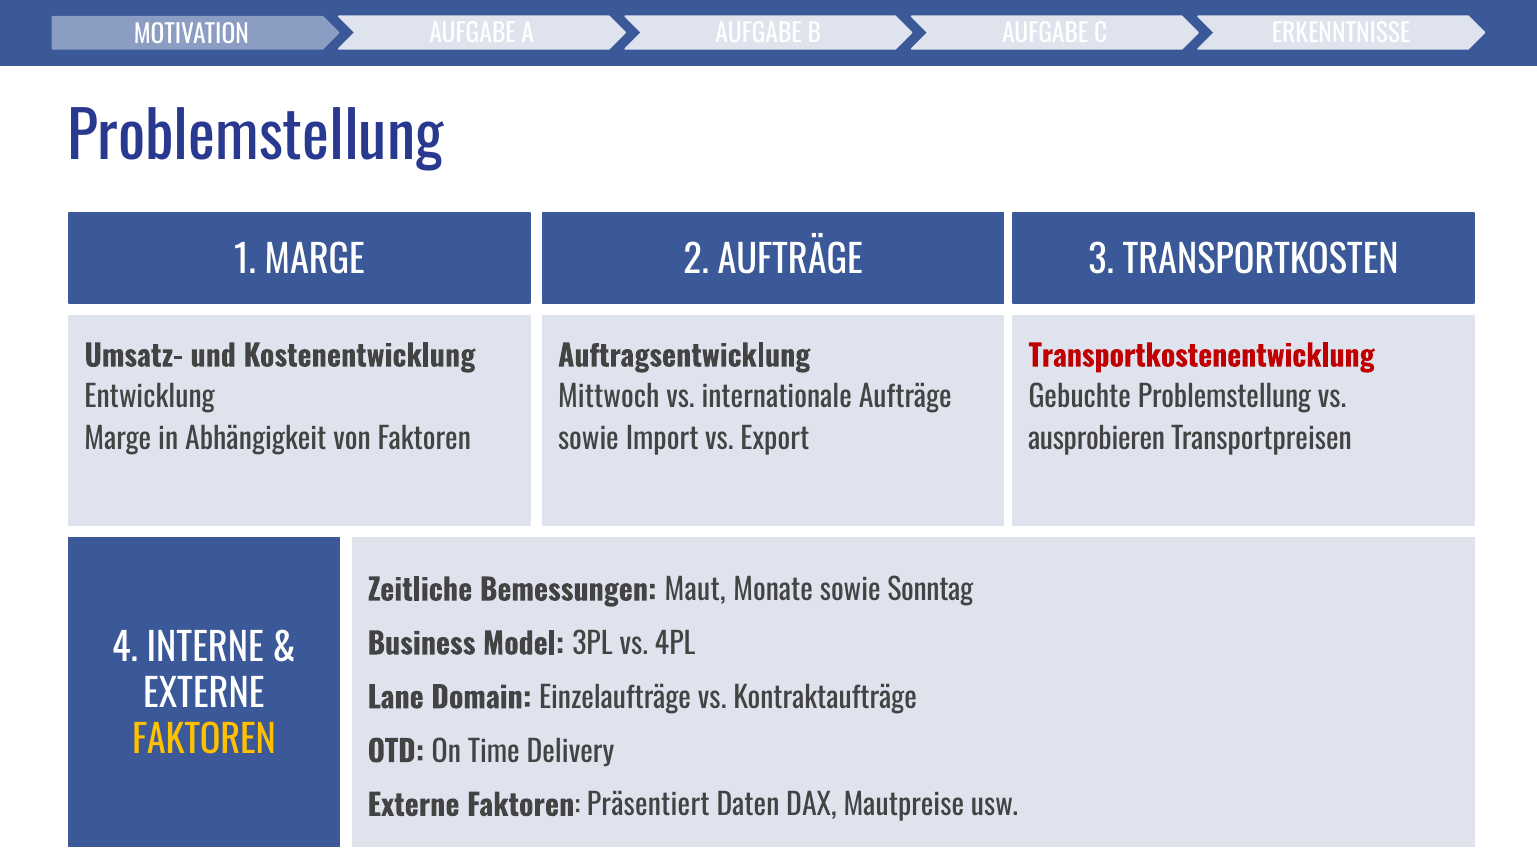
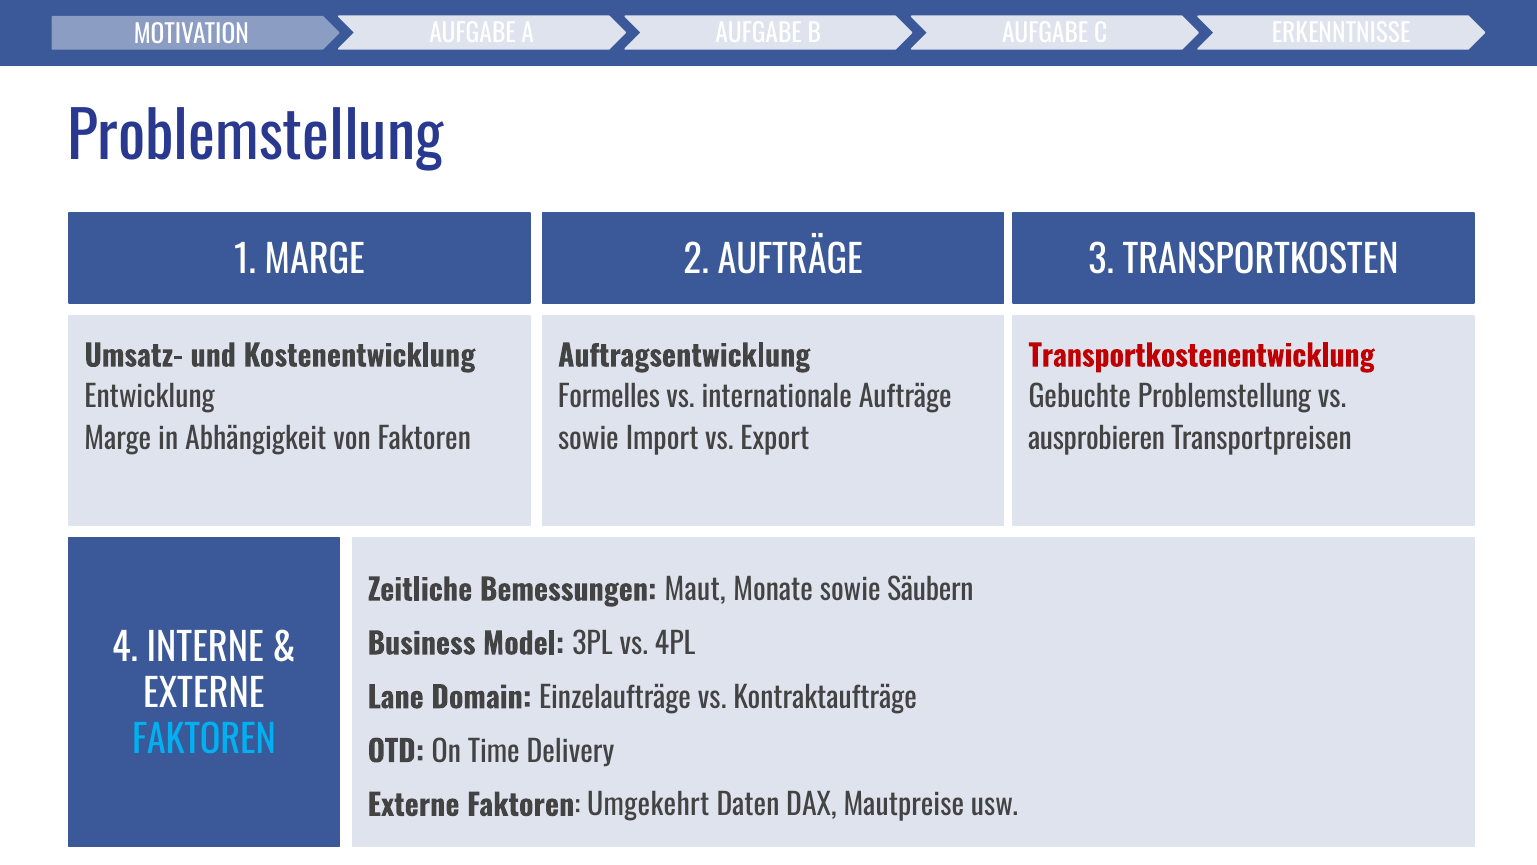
Mittwoch: Mittwoch -> Formelles (609, 398)
Sonntag: Sonntag -> Säubern (930, 591)
FAKTOREN colour: yellow -> light blue (204, 740)
Präsentiert: Präsentiert -> Umgekehrt (648, 806)
